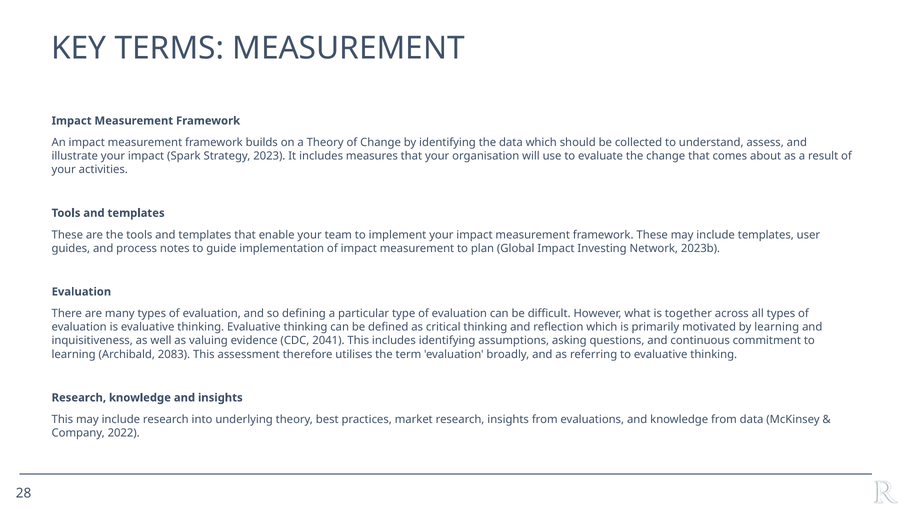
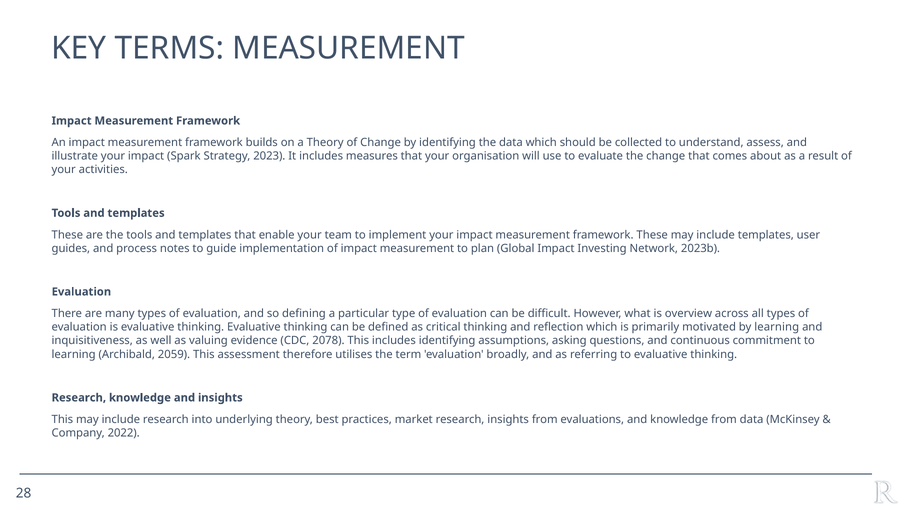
together: together -> overview (688, 313)
2041: 2041 -> 2078 (328, 340)
2083: 2083 -> 2059 (174, 354)
